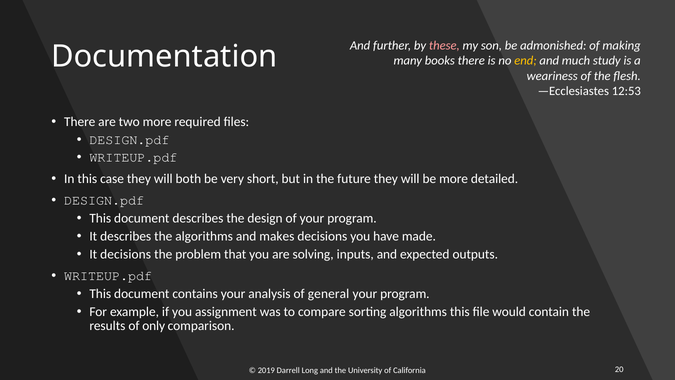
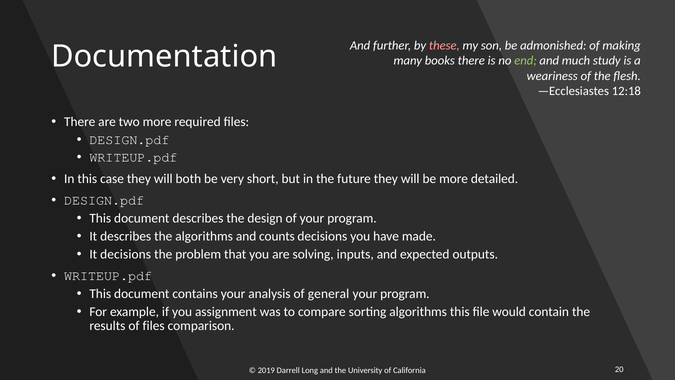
end colour: yellow -> light green (525, 61)
12:53: 12:53 -> 12:18 (626, 91)
makes: makes -> counts (277, 236)
of only: only -> files (154, 326)
